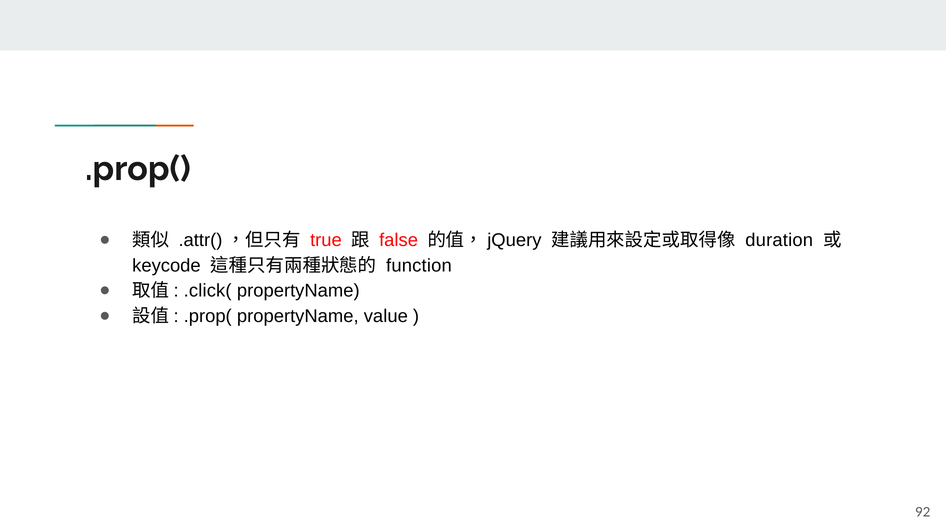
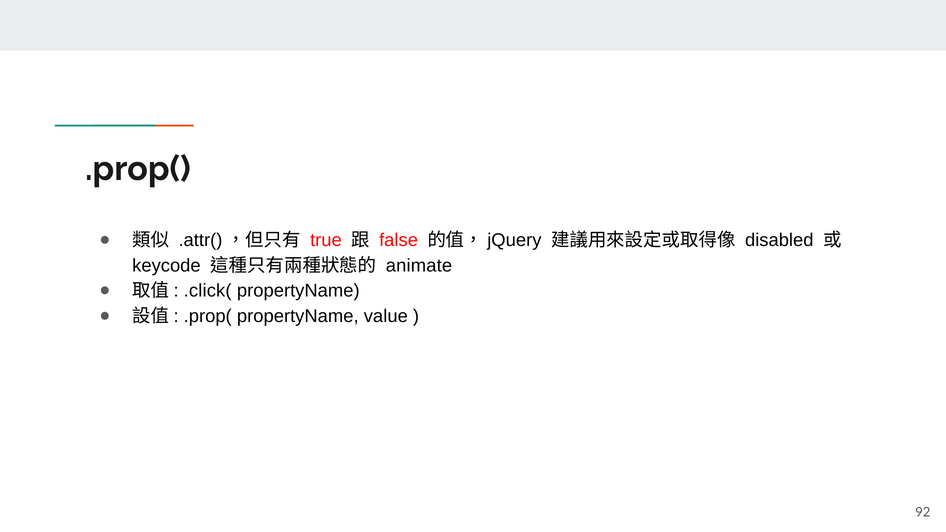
duration: duration -> disabled (779, 240)
function: function -> animate (419, 266)
